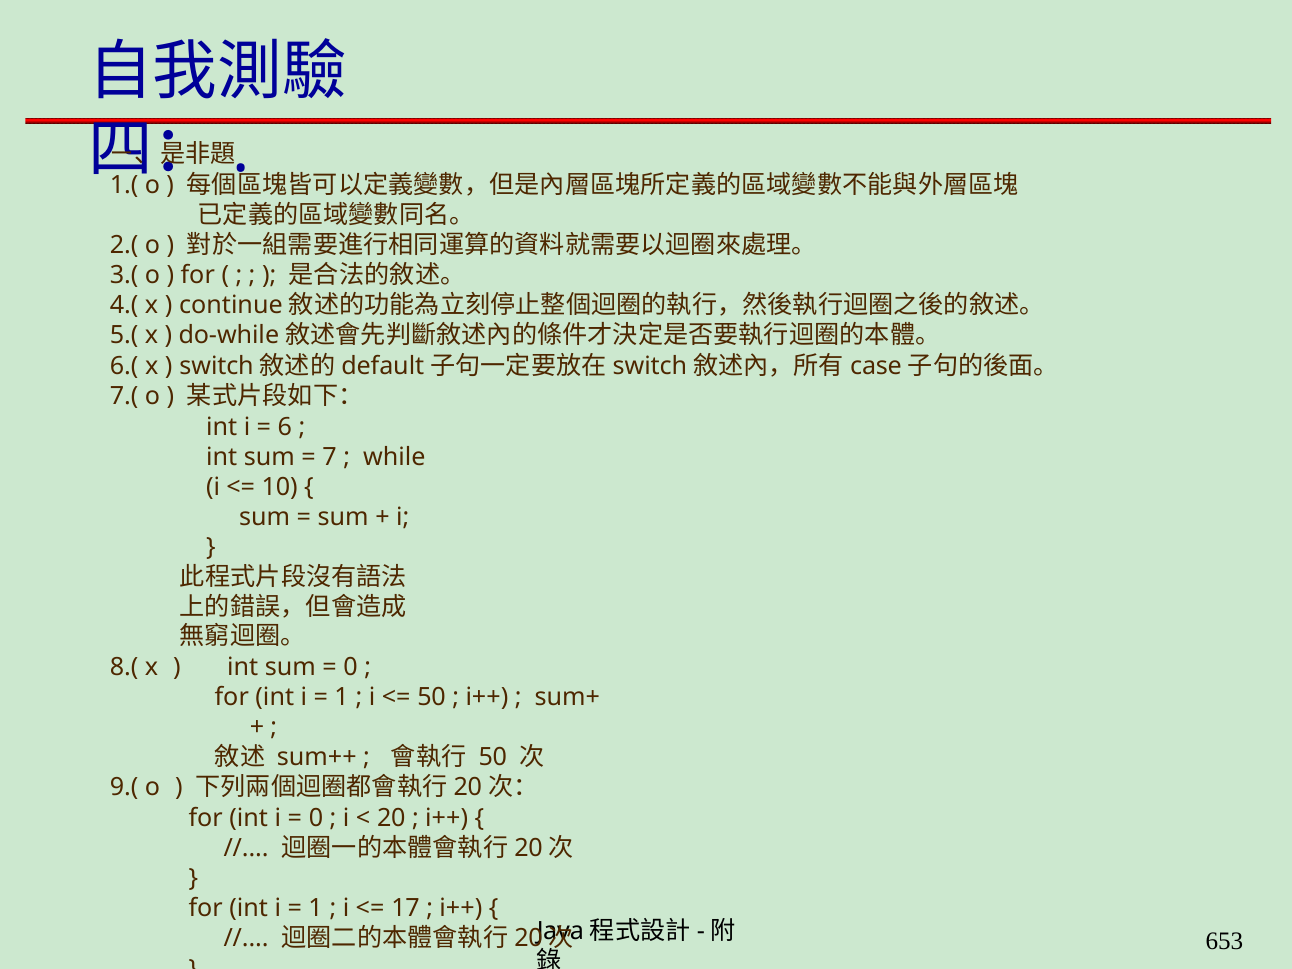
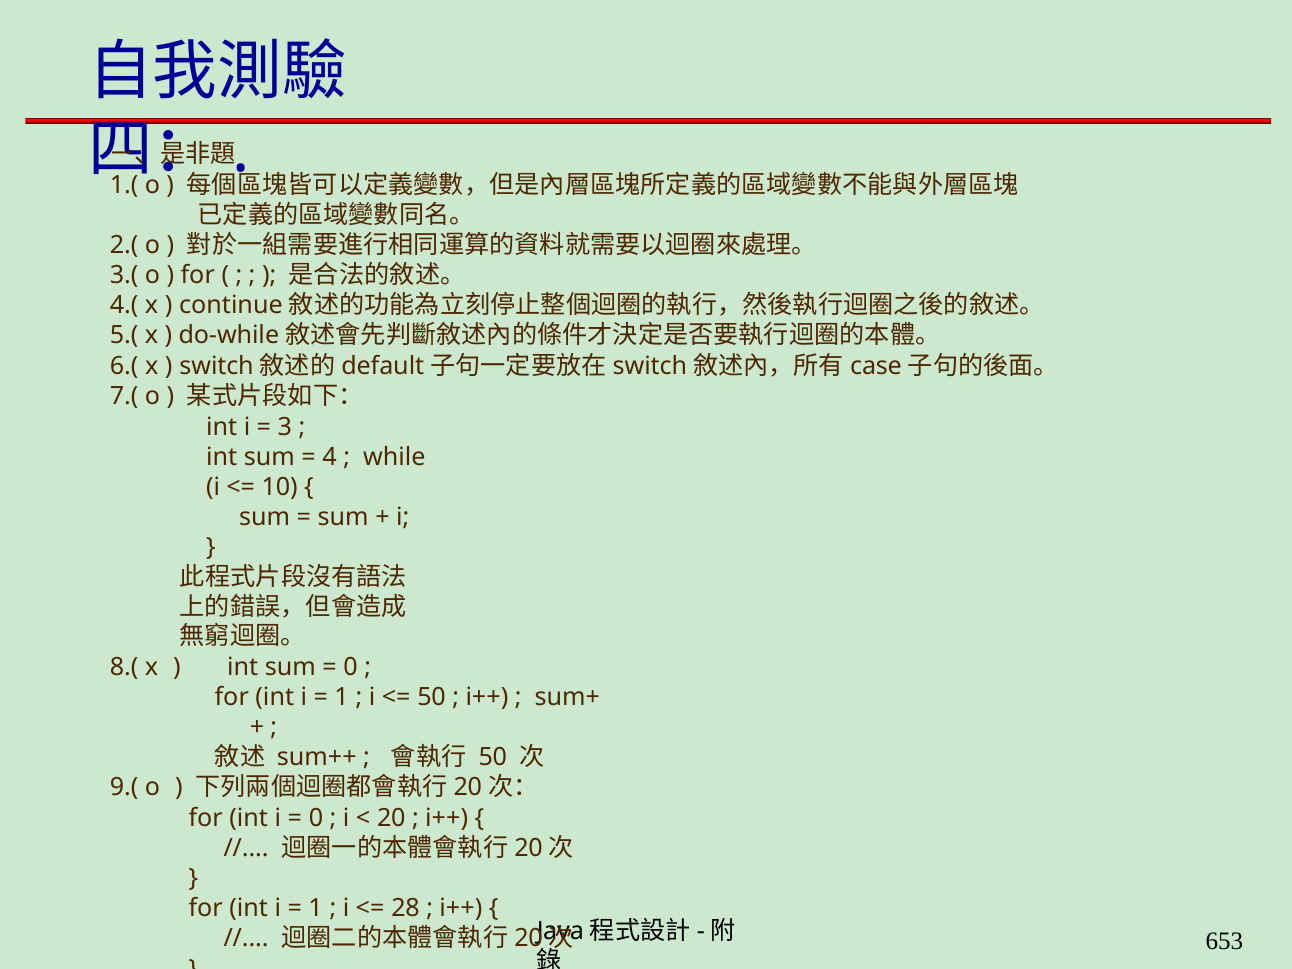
6: 6 -> 3 (285, 427)
7: 7 -> 4 (329, 457)
17: 17 -> 28 (406, 908)
